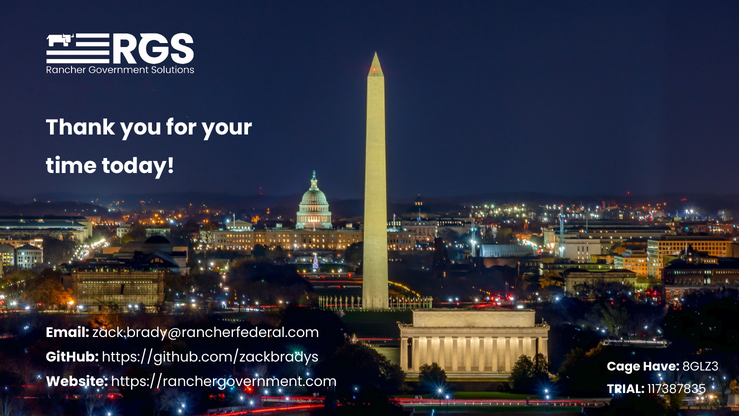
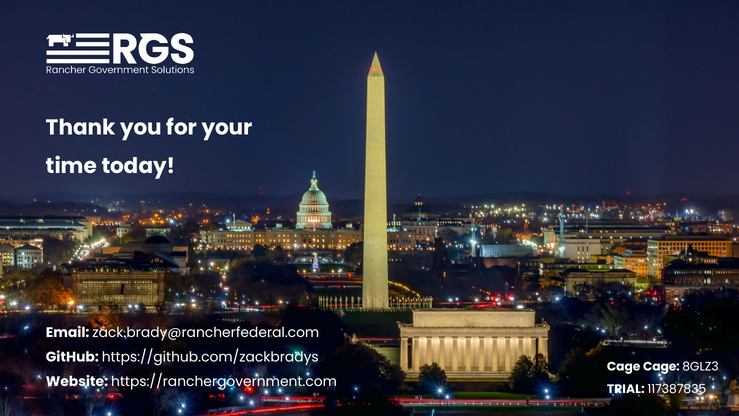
Cage Have: Have -> Cage (661, 366)
